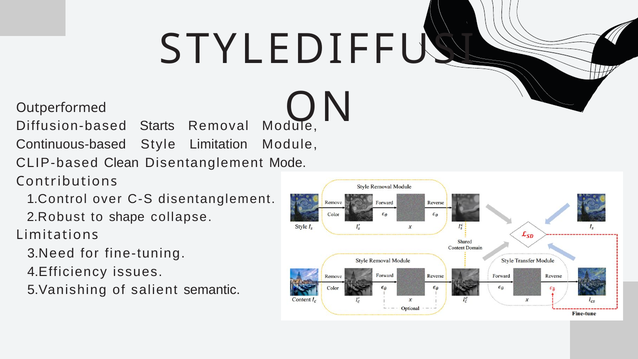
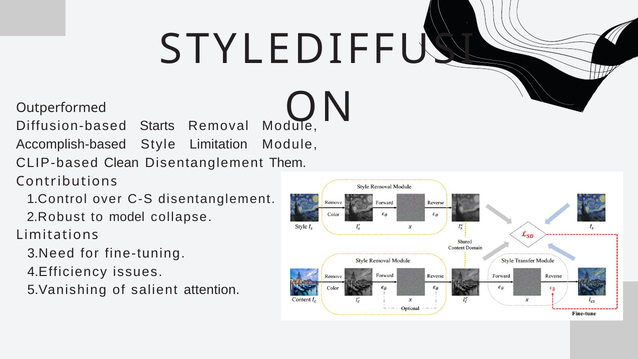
Continuous-based: Continuous-based -> Accomplish-based (71, 144)
Mode: Mode -> Them (288, 163)
shape: shape -> model (127, 217)
semantic: semantic -> attention (212, 290)
